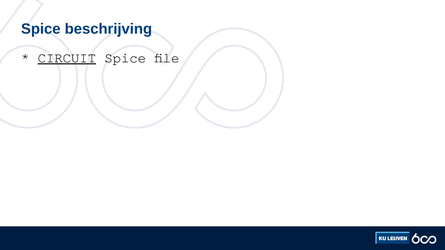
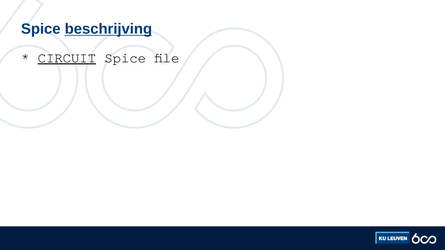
beschrijving underline: none -> present (108, 29)
